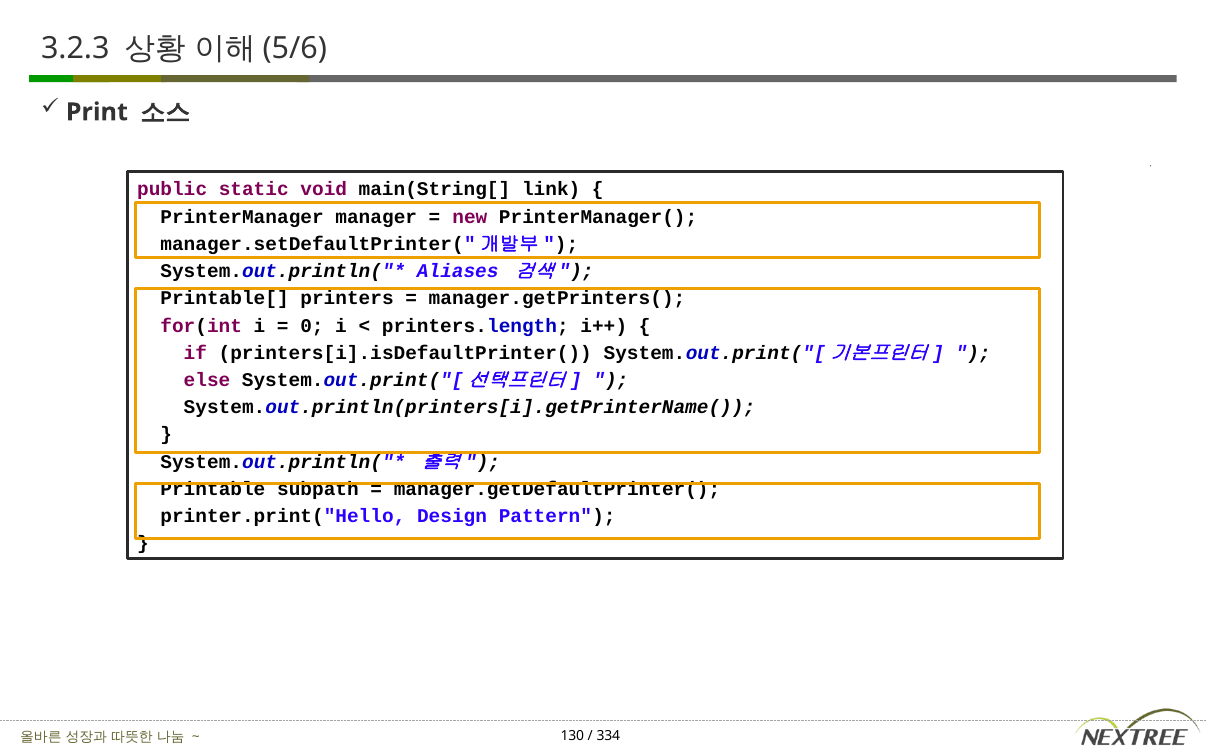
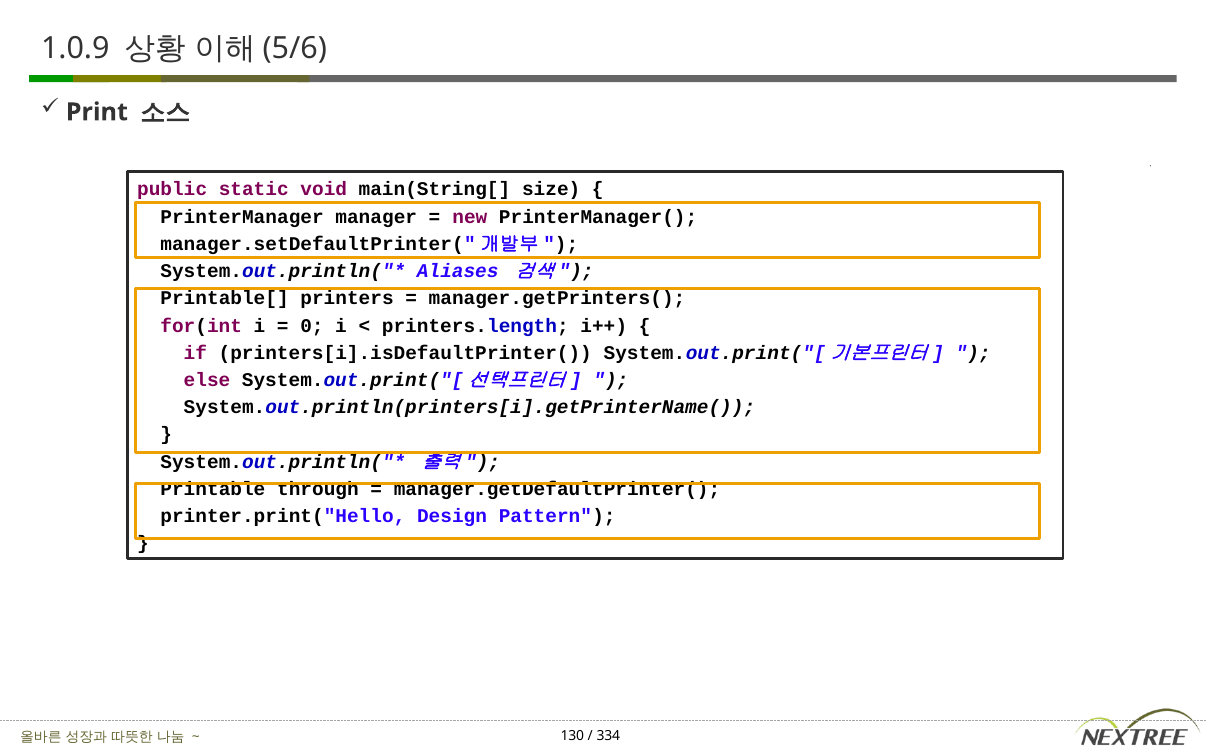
3.2.3: 3.2.3 -> 1.0.9 (75, 49)
link: link -> size (551, 189)
subpath: subpath -> through (318, 489)
